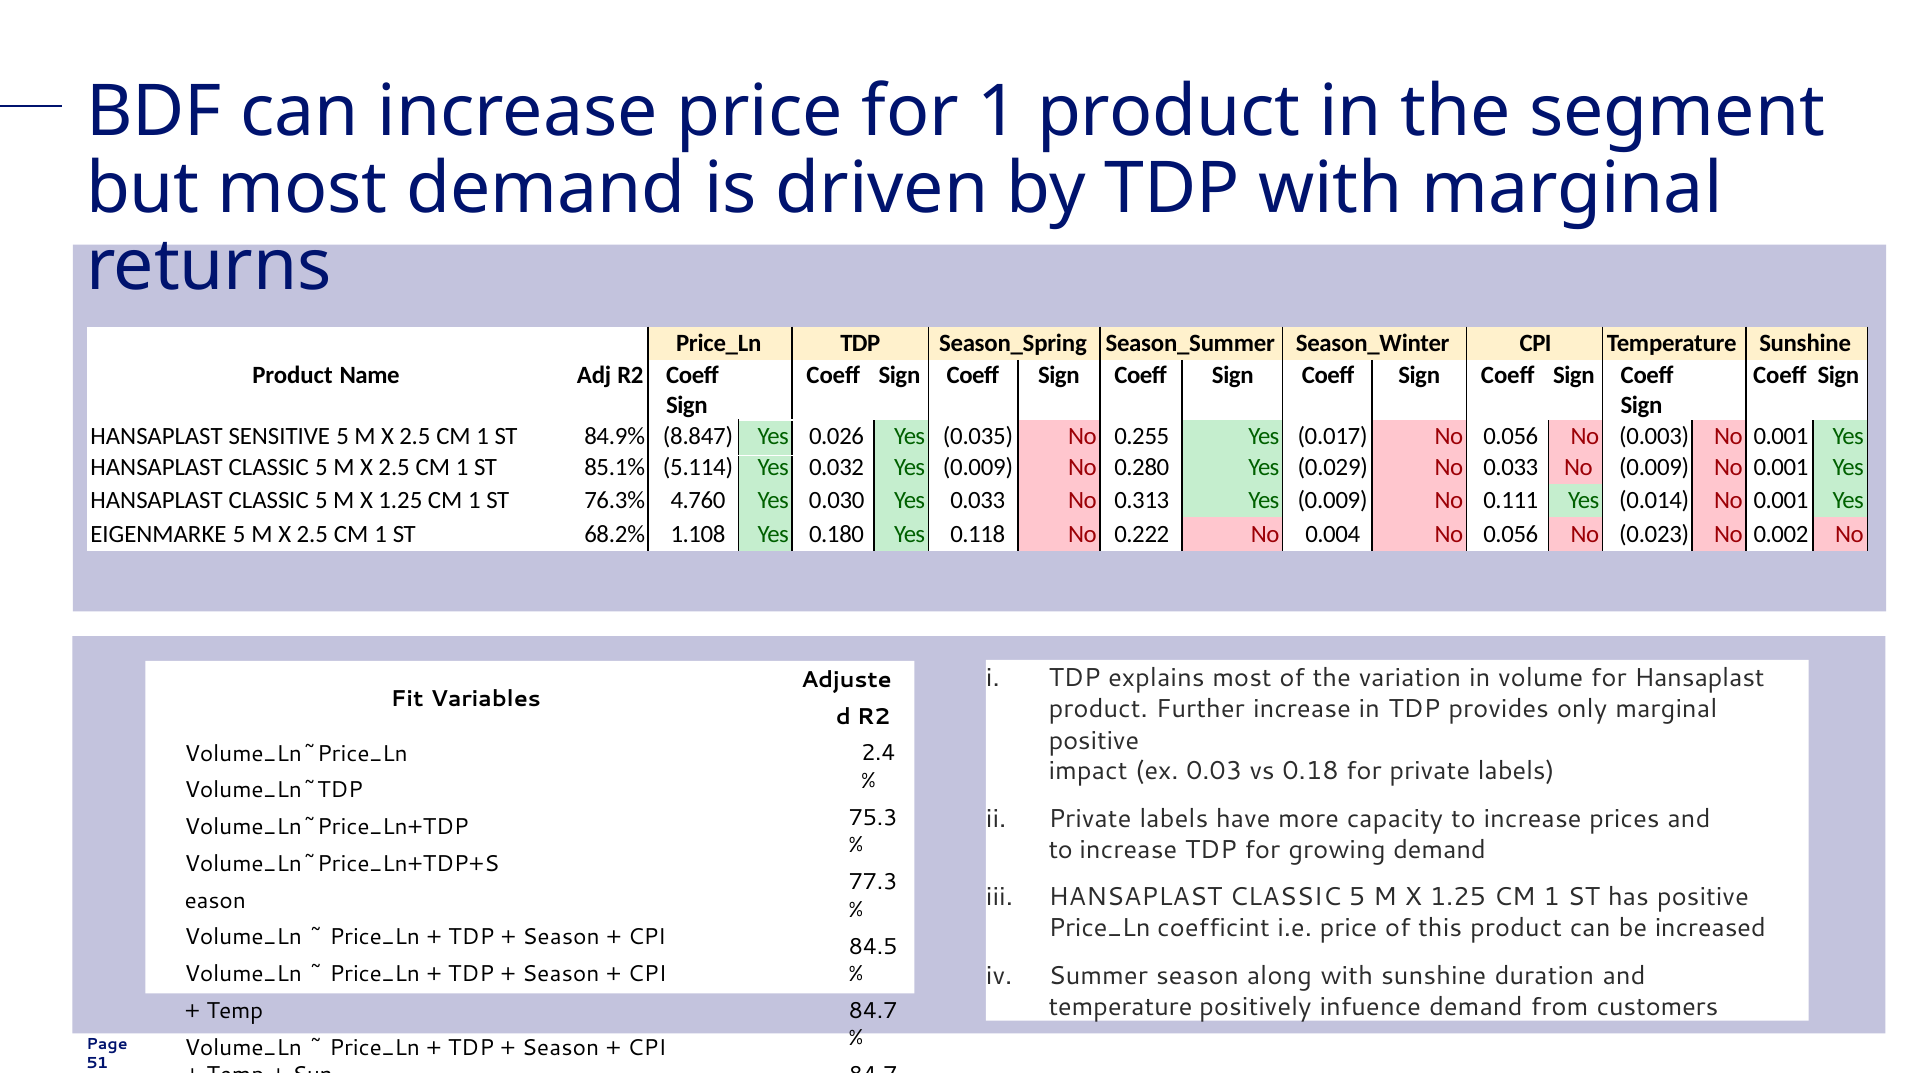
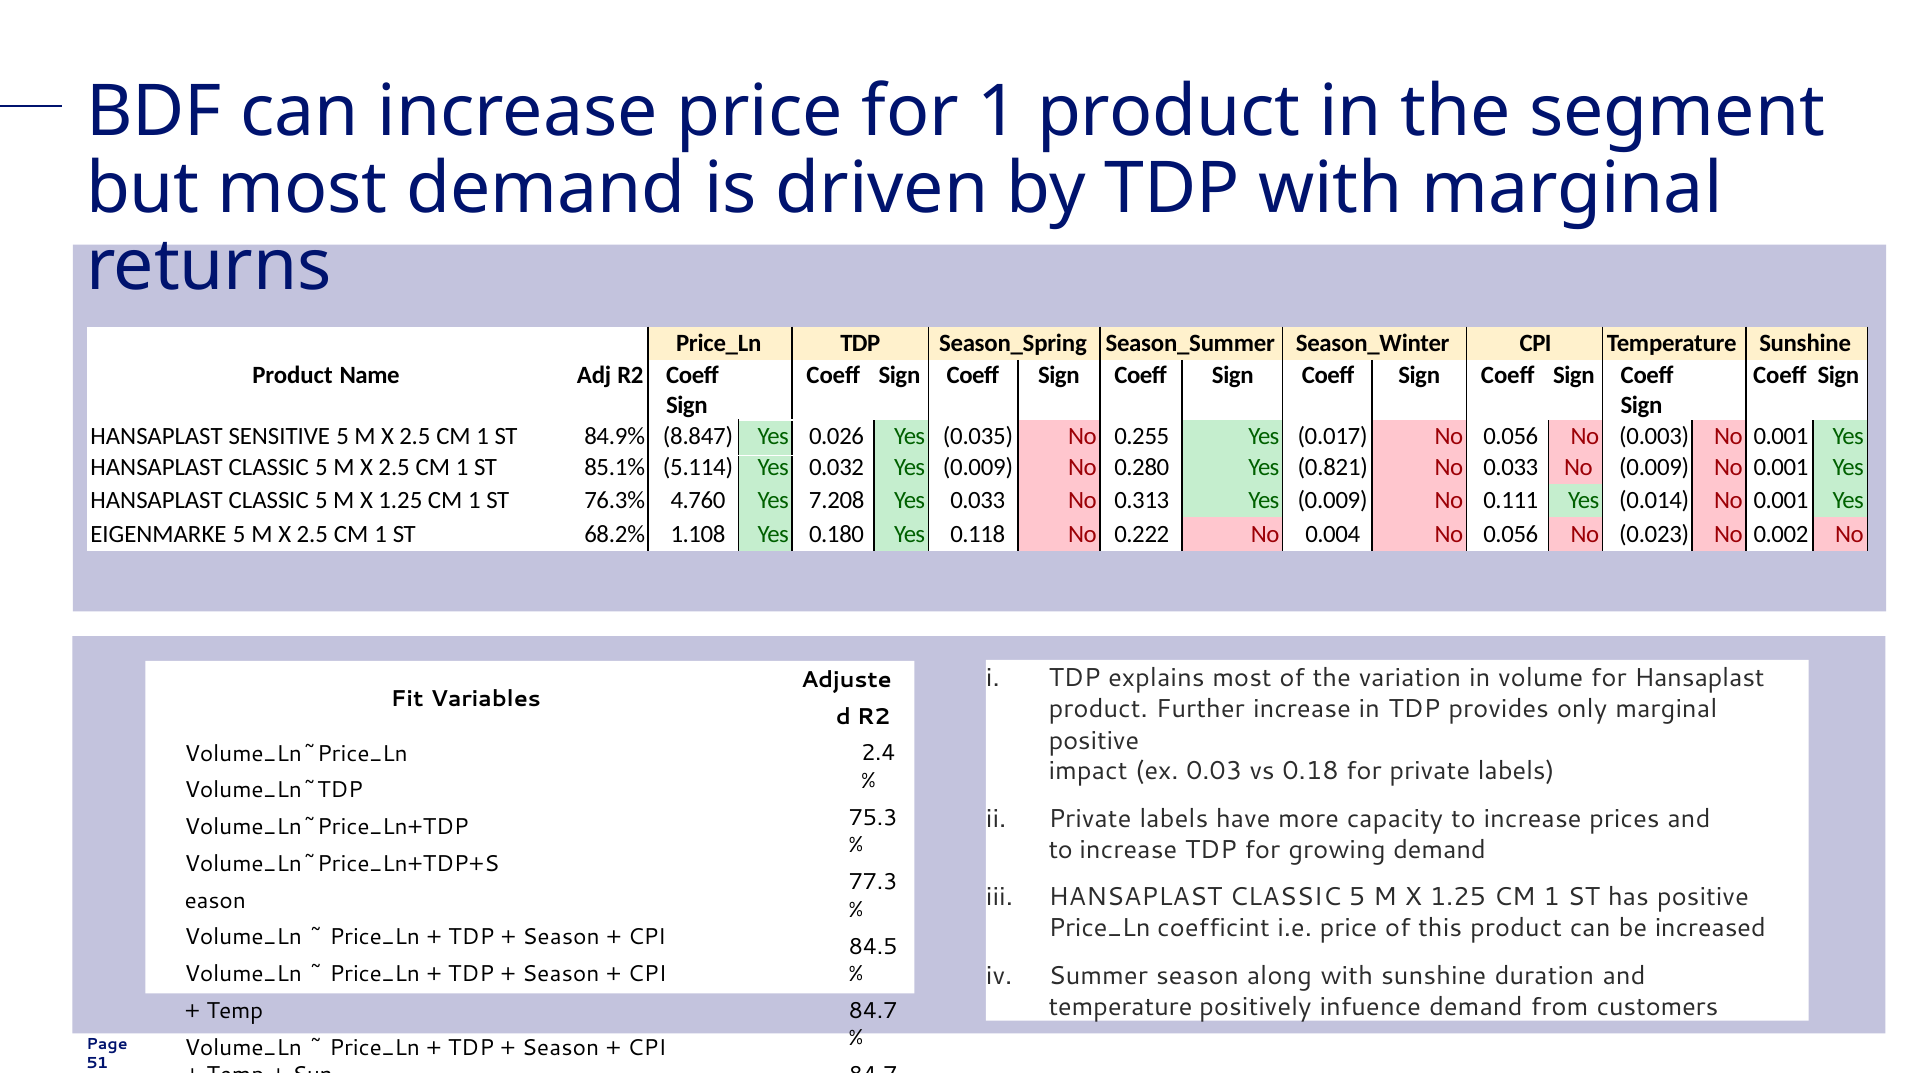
0.029: 0.029 -> 0.821 (1333, 468)
0.030: 0.030 -> 7.208 (837, 500)
